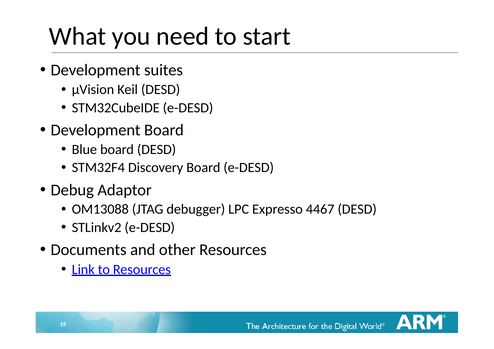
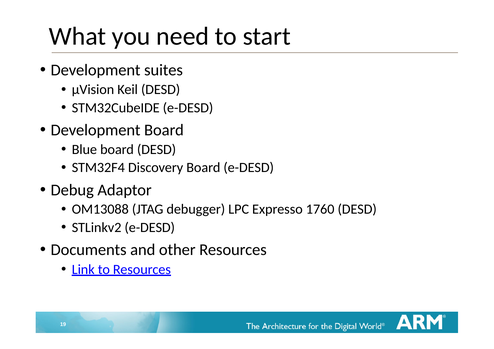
4467: 4467 -> 1760 (320, 209)
